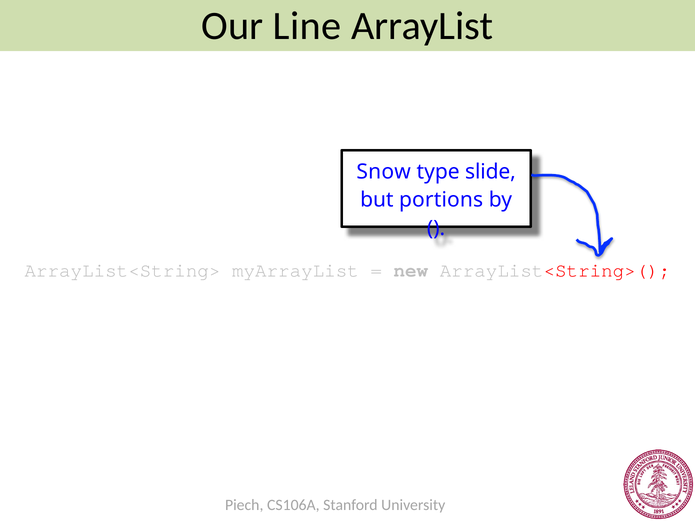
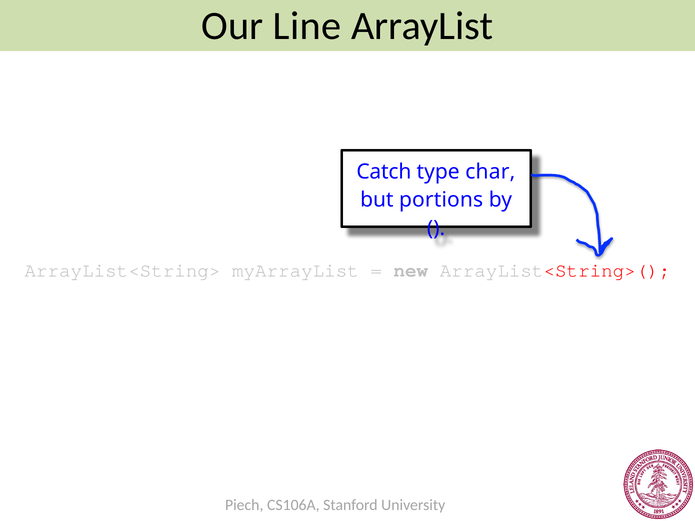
Snow: Snow -> Catch (384, 172)
slide: slide -> char (490, 172)
